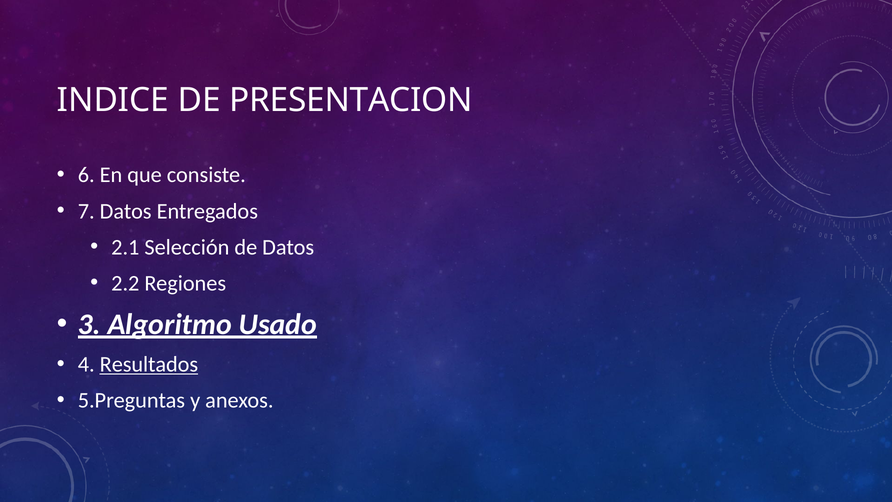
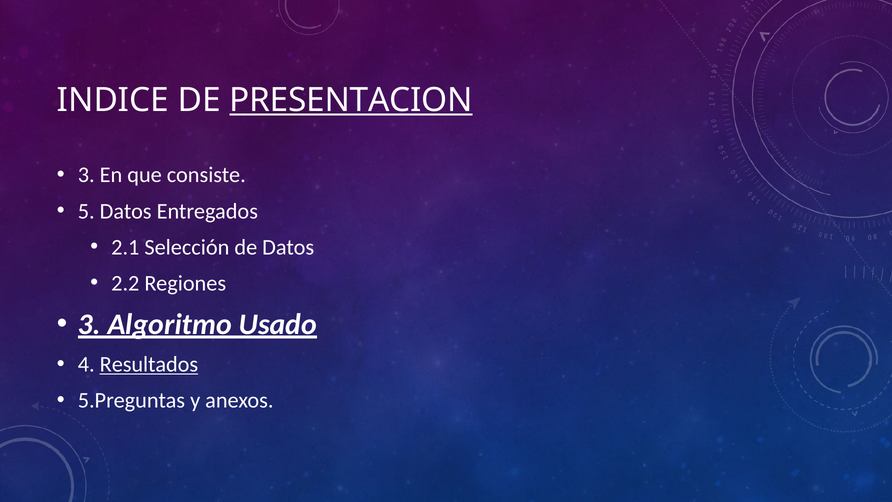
PRESENTACION underline: none -> present (351, 100)
6: 6 -> 3 (86, 175)
7: 7 -> 5 (86, 211)
